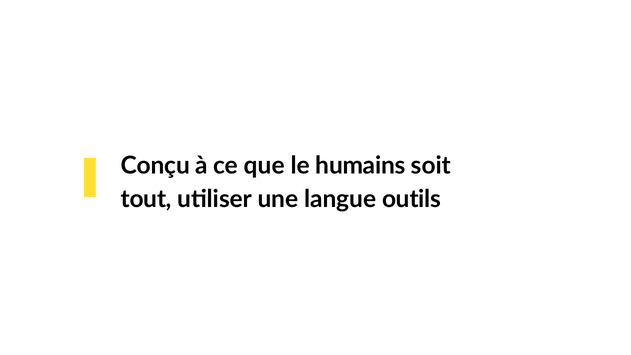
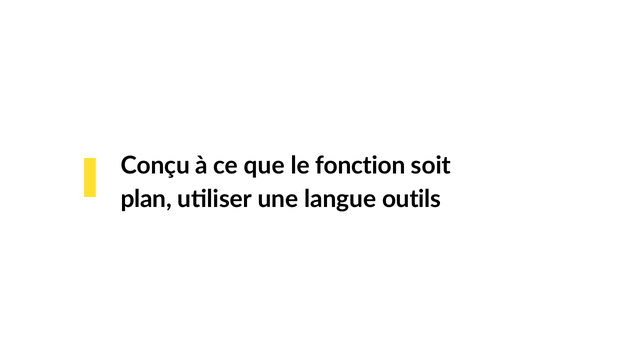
humains: humains -> fonction (360, 165)
tout: tout -> plan (146, 199)
